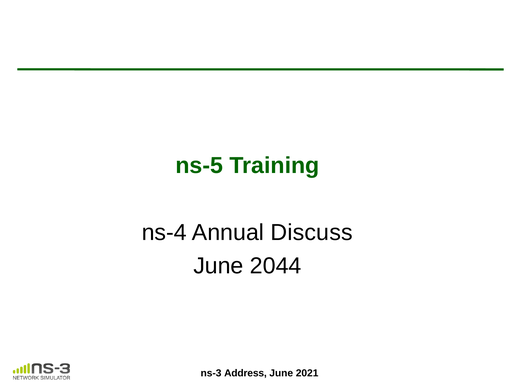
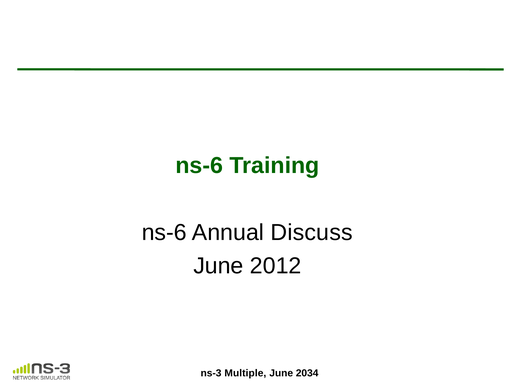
ns-5: ns-5 -> ns-6 (199, 166)
ns-4: ns-4 -> ns-6 (164, 233)
2044: 2044 -> 2012 (276, 267)
Address: Address -> Multiple (245, 374)
2021: 2021 -> 2034 (307, 374)
